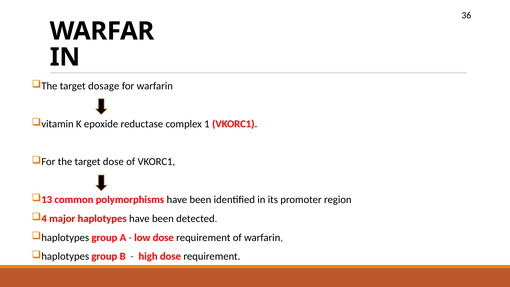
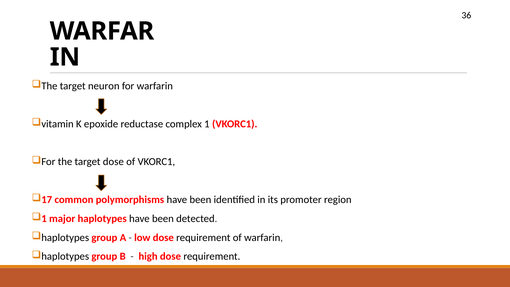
dosage: dosage -> neuron (104, 86)
13: 13 -> 17 (47, 200)
4: 4 -> 1 (44, 218)
